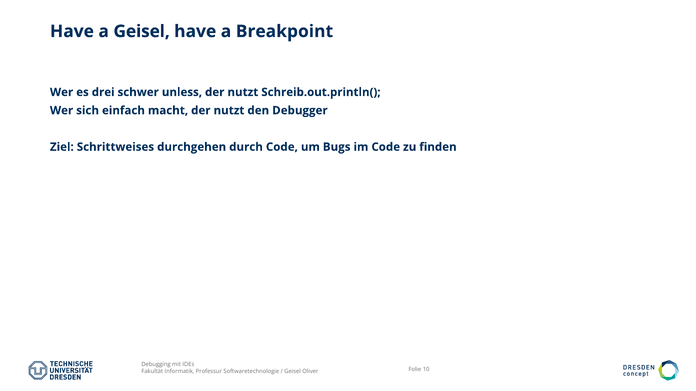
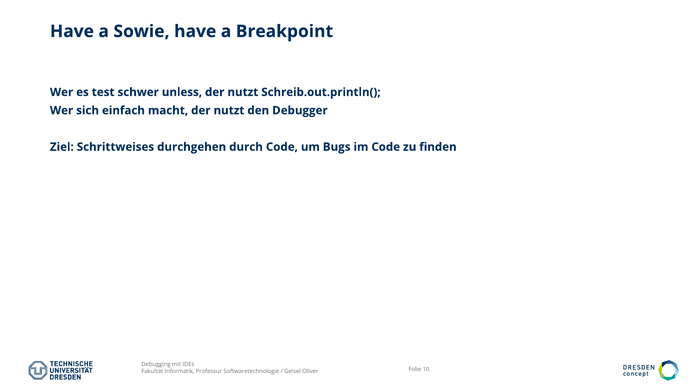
a Geisel: Geisel -> Sowie (141, 31)
drei: drei -> test (103, 92)
